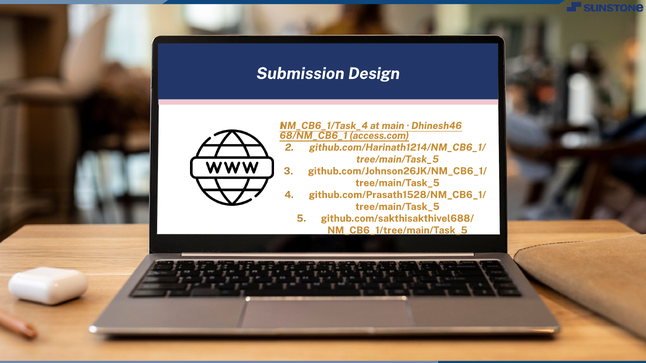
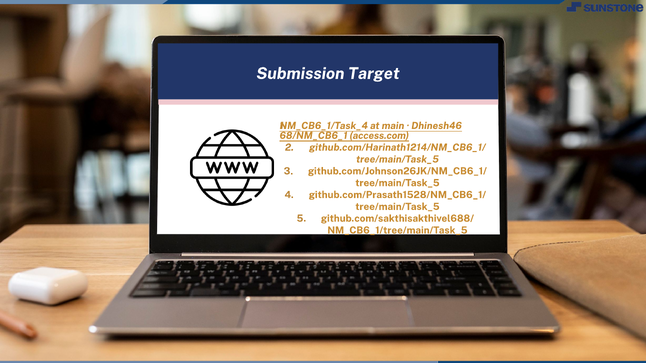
Design: Design -> Target (374, 74)
